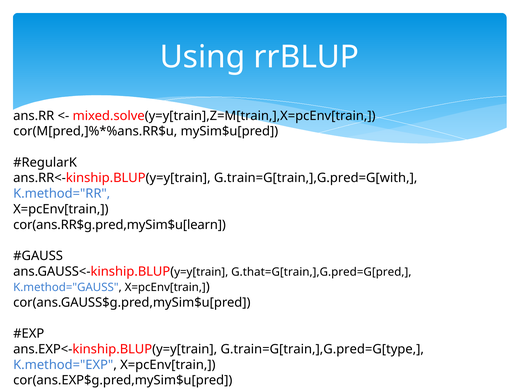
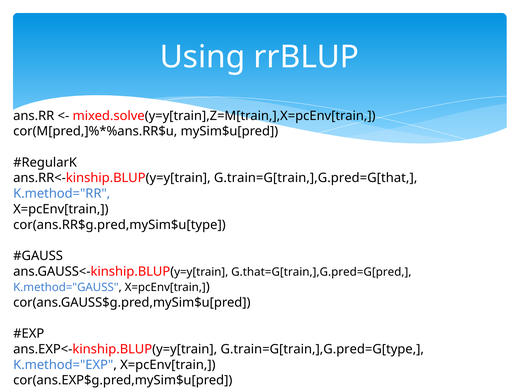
G.train=G[train,],G.pred=G[with: G.train=G[train,],G.pred=G[with -> G.train=G[train,],G.pred=G[that (316, 178)
cor(ans.RR$g.pred,mySim$u[learn: cor(ans.RR$g.pred,mySim$u[learn -> cor(ans.RR$g.pred,mySim$u[type (119, 225)
